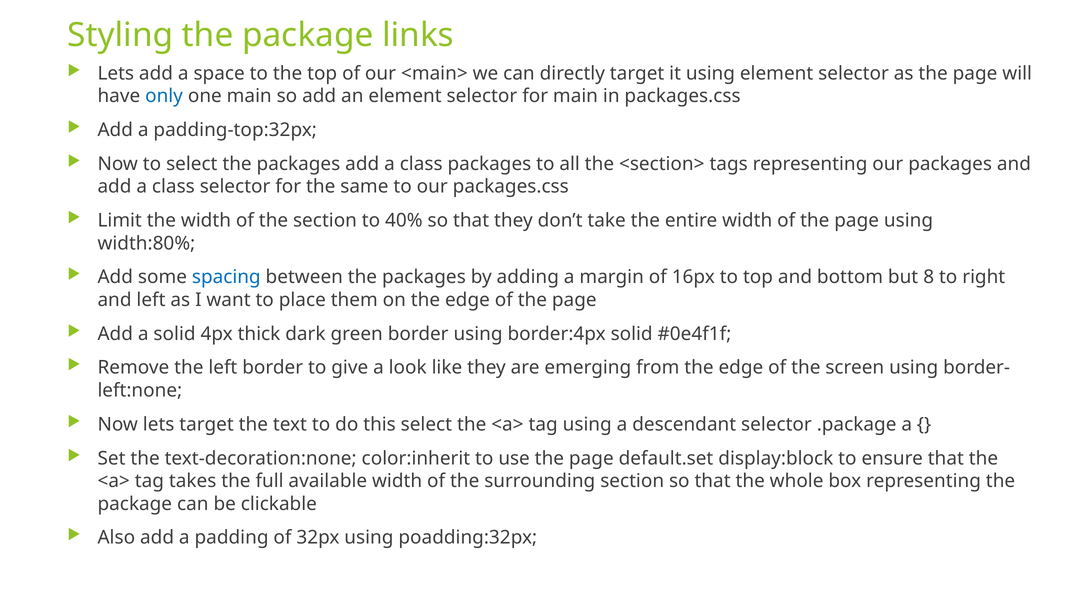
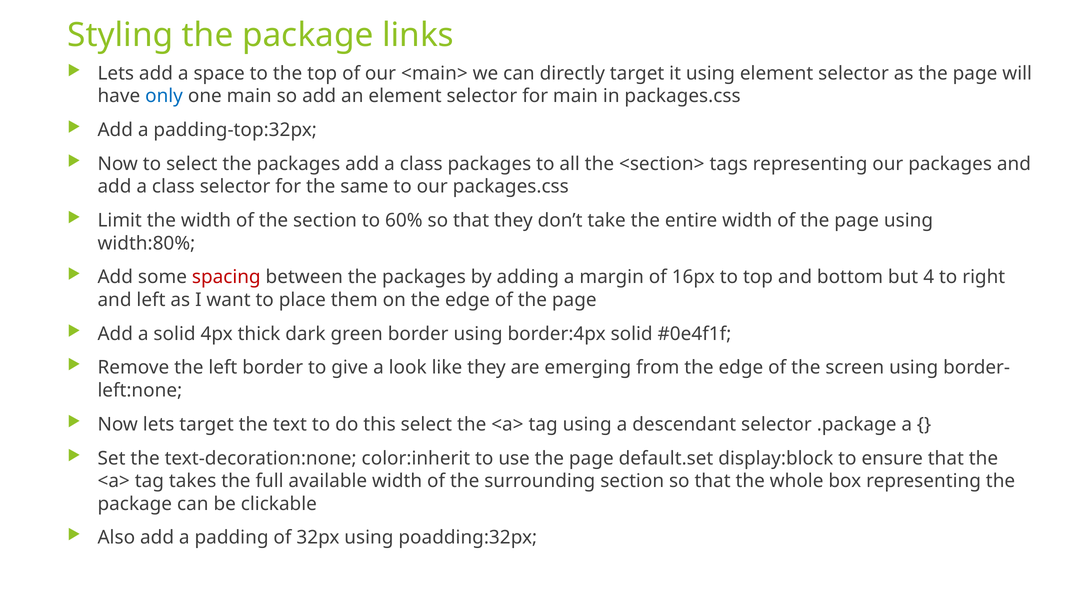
40%: 40% -> 60% (404, 220)
spacing colour: blue -> red (226, 277)
8: 8 -> 4 (929, 277)
